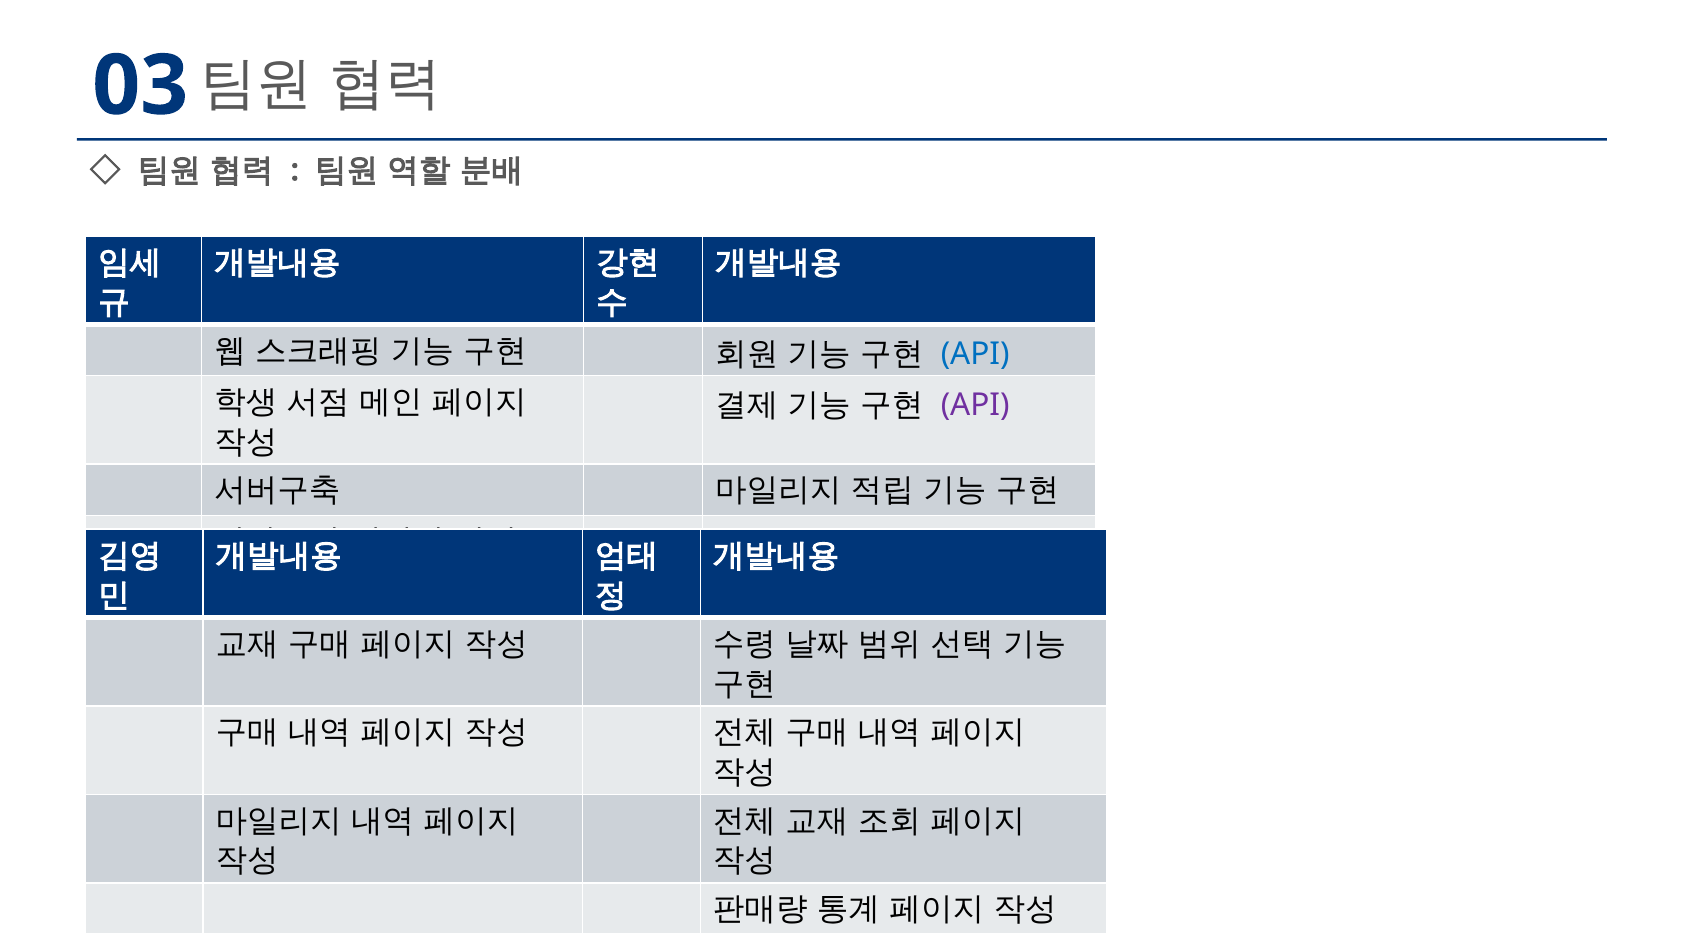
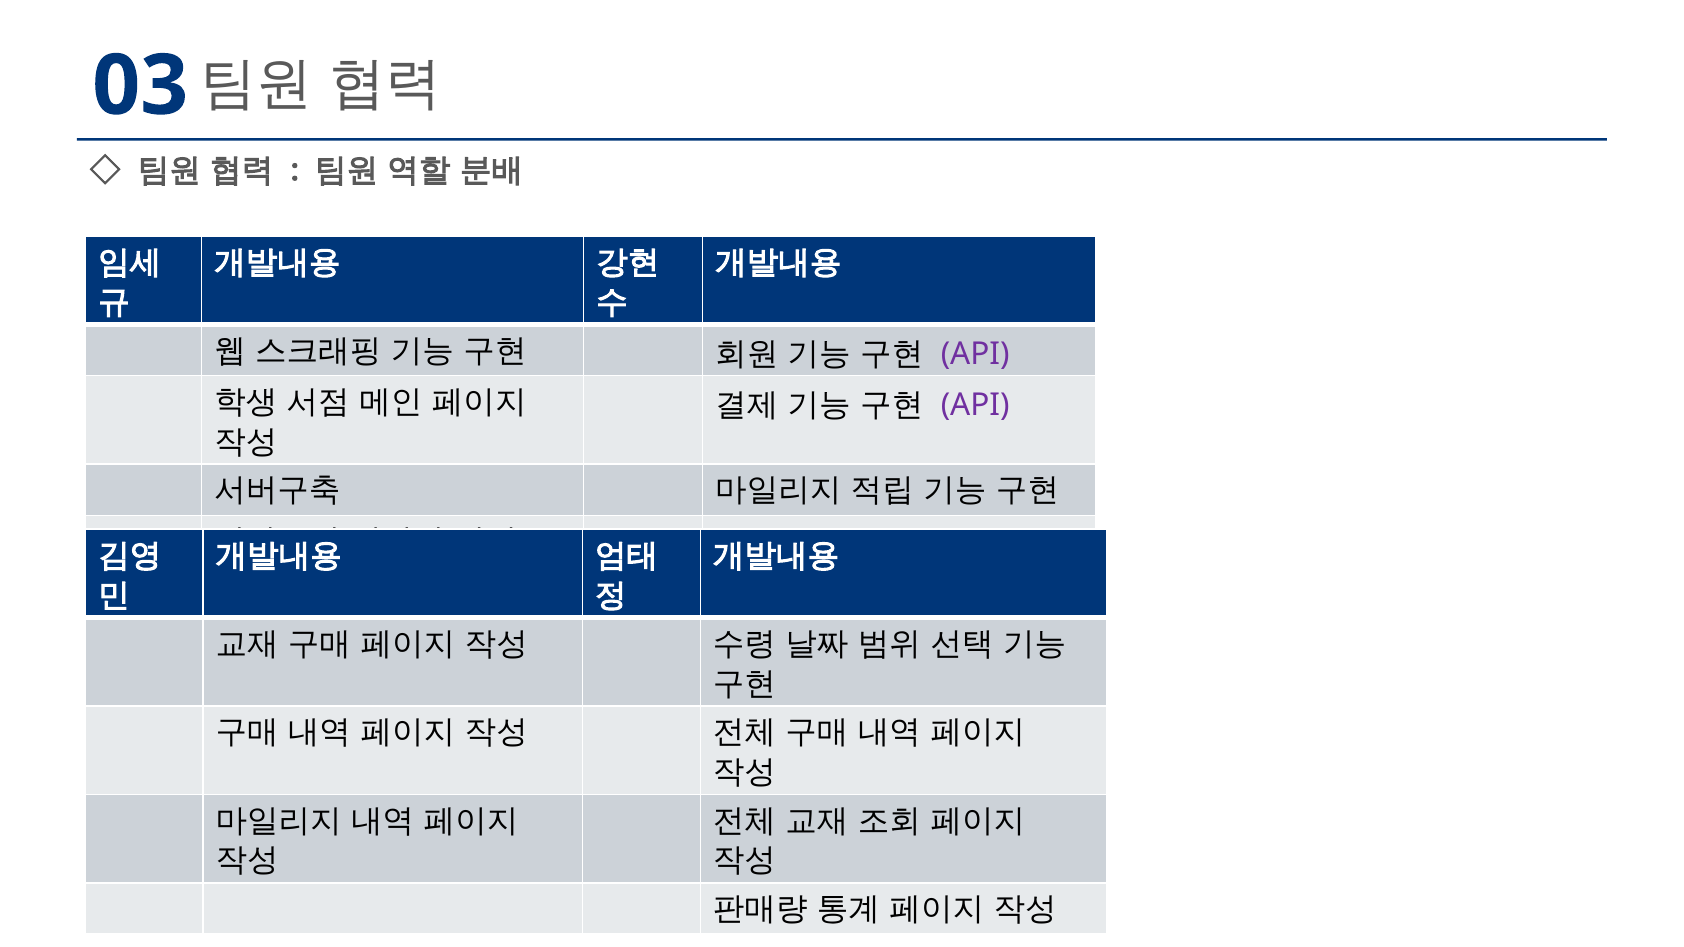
API colour: blue -> purple (975, 354)
